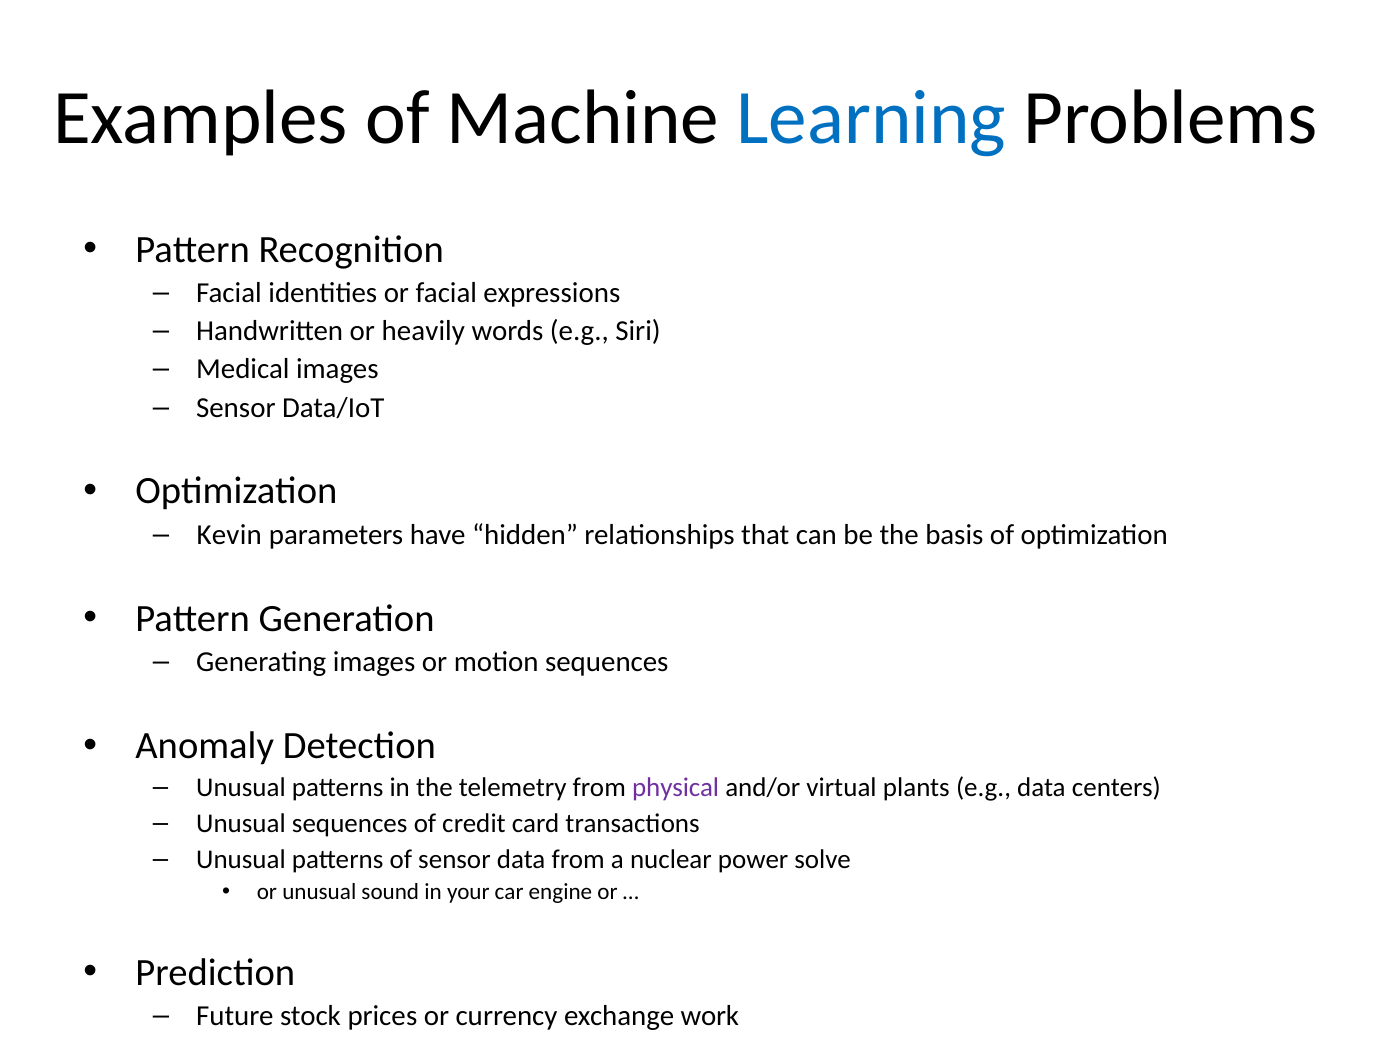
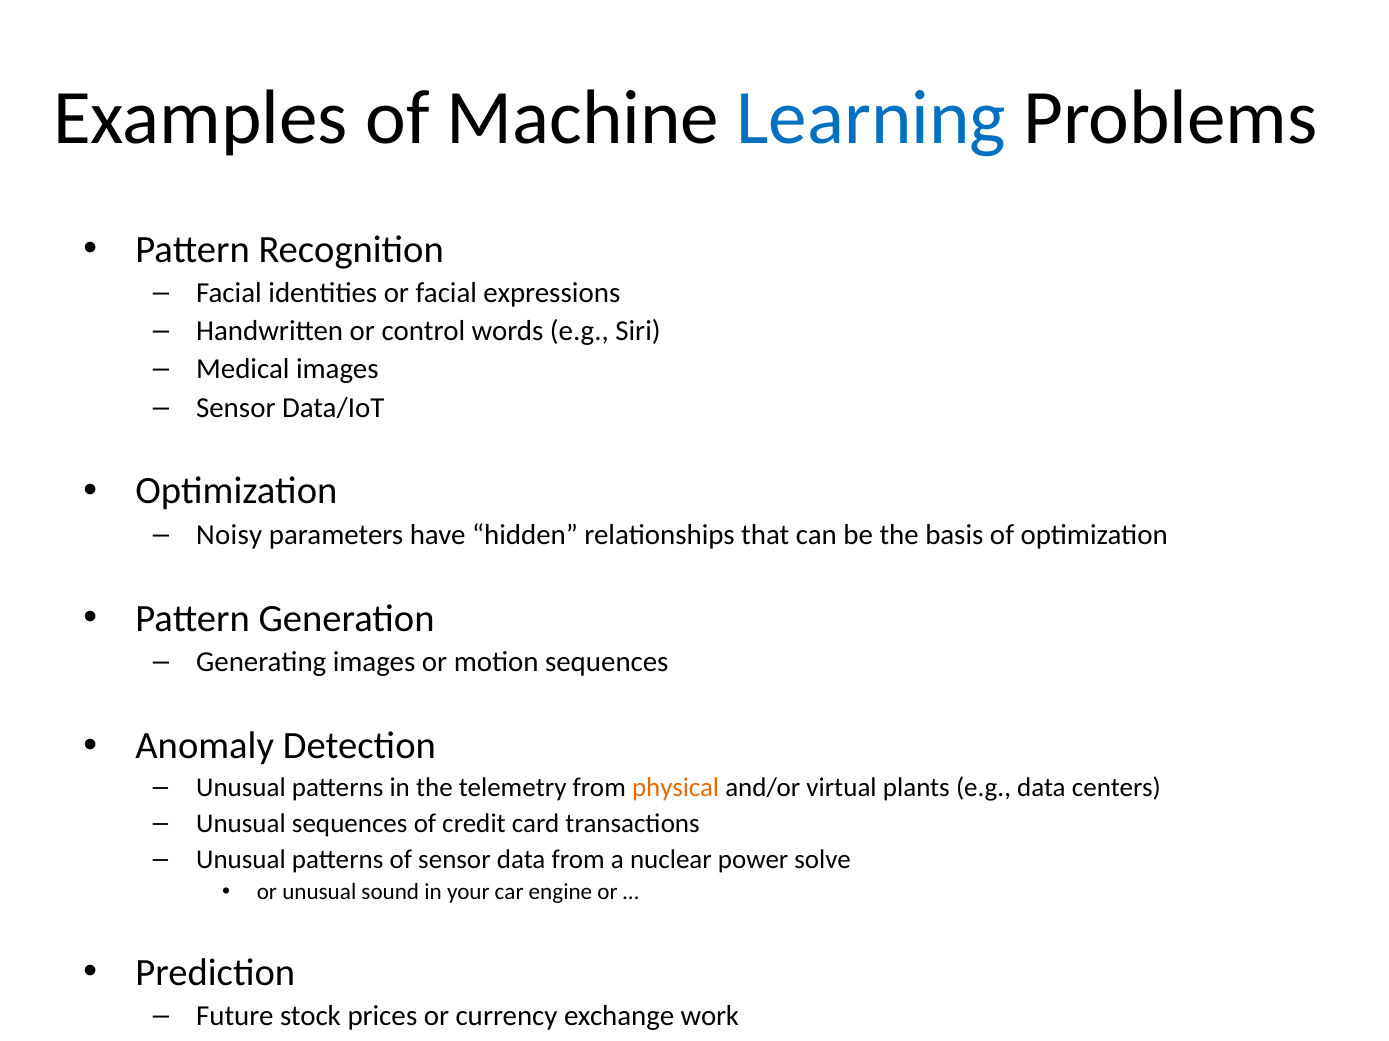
heavily: heavily -> control (423, 331)
Kevin: Kevin -> Noisy (229, 535)
physical colour: purple -> orange (676, 788)
